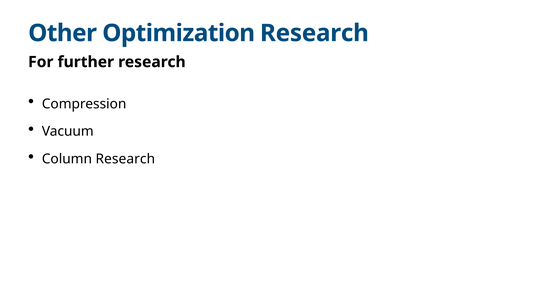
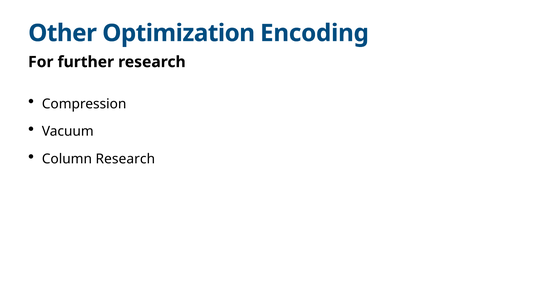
Optimization Research: Research -> Encoding (314, 33)
